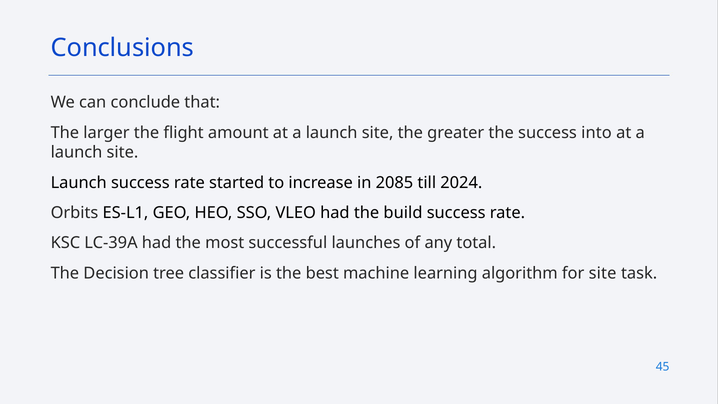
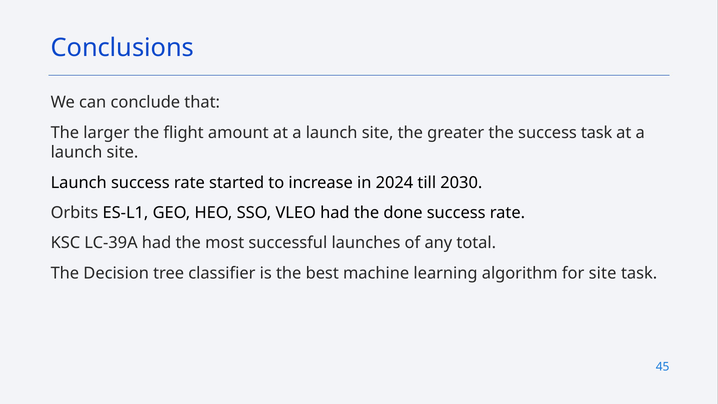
success into: into -> task (597, 133)
2085: 2085 -> 2024 (394, 183)
2024: 2024 -> 2030 (461, 183)
build: build -> done (403, 213)
